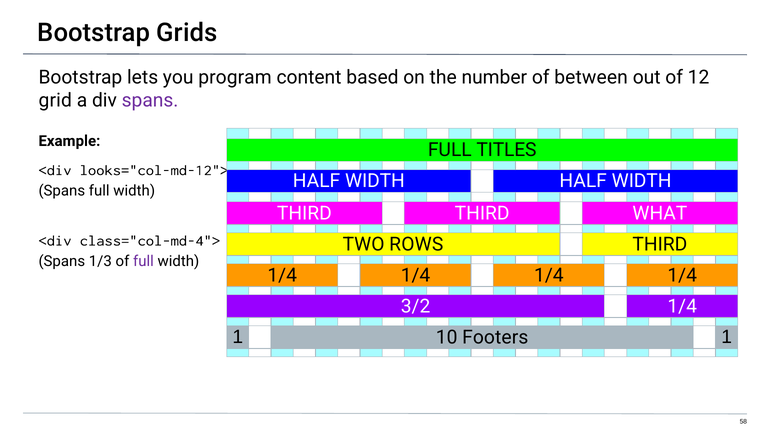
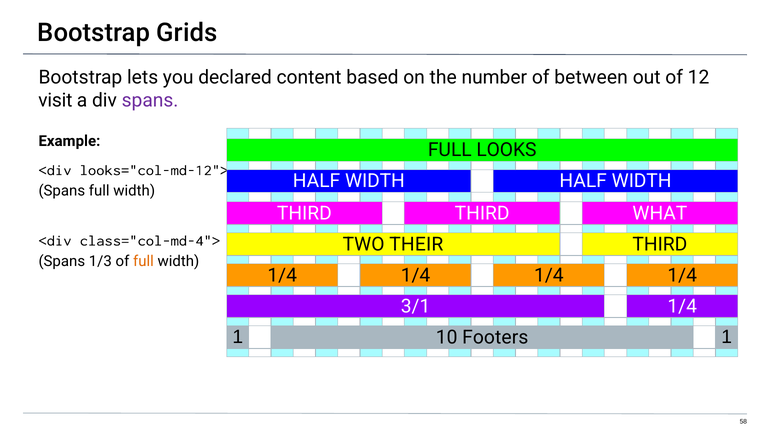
program: program -> declared (235, 78)
grid: grid -> visit (55, 101)
TITLES: TITLES -> LOOKS (506, 150)
ROWS: ROWS -> THEIR (416, 244)
full colour: purple -> orange (143, 261)
3/2: 3/2 -> 3/1 (416, 306)
